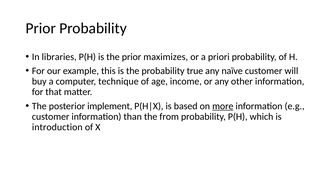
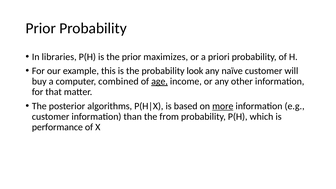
true: true -> look (195, 71)
technique: technique -> combined (118, 81)
age underline: none -> present (160, 81)
implement: implement -> algorithms (110, 106)
introduction: introduction -> performance (57, 127)
